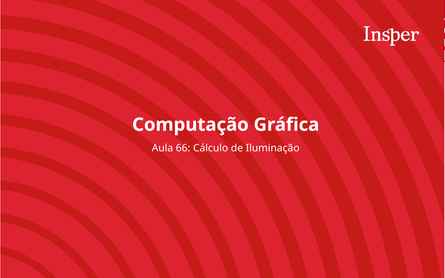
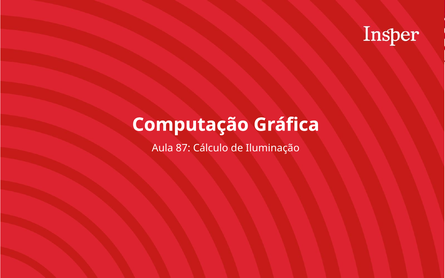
66: 66 -> 87 (183, 148)
